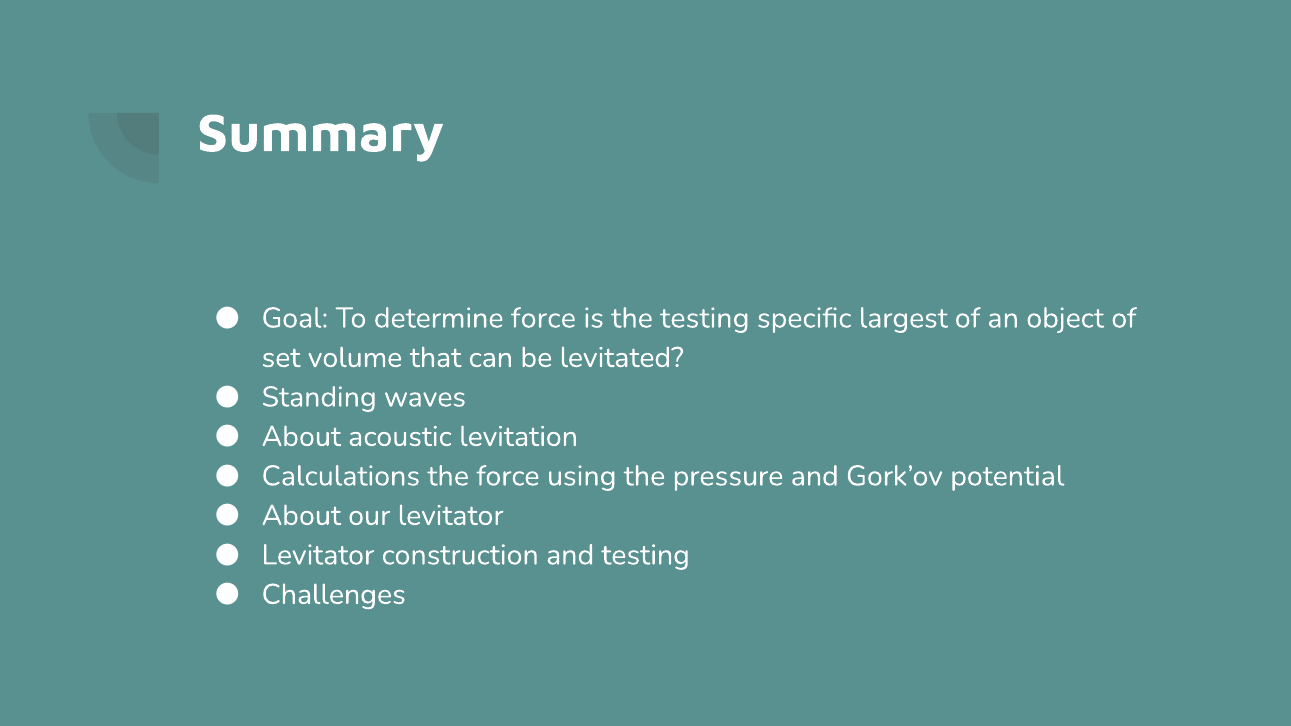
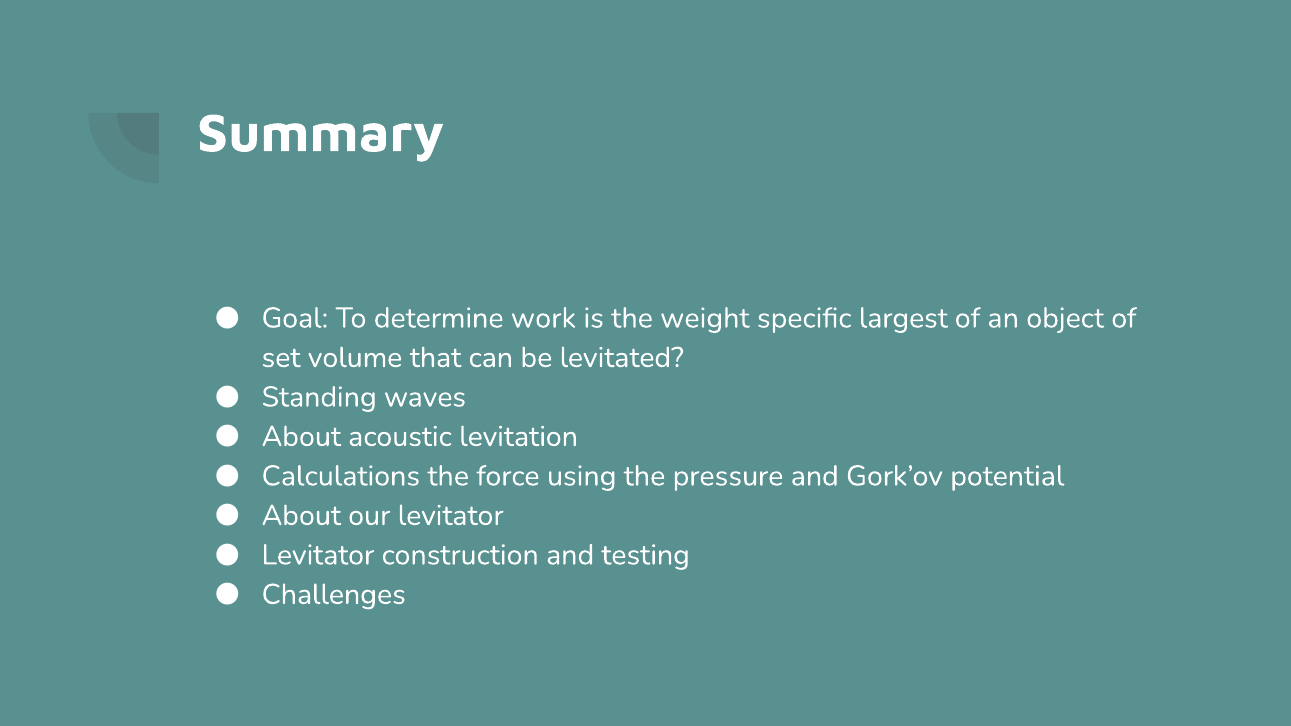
determine force: force -> work (543, 318)
the testing: testing -> weight (705, 318)
